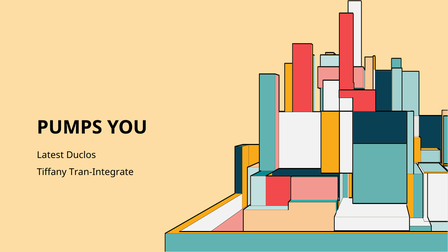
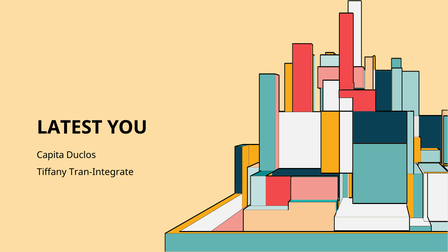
PUMPS: PUMPS -> LATEST (70, 127)
Latest: Latest -> Capita (50, 155)
